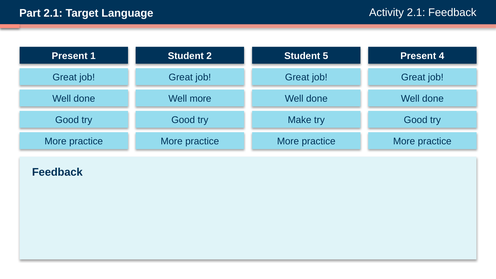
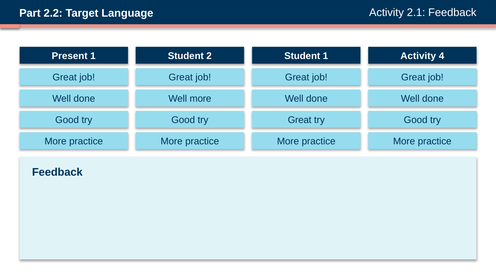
Part 2.1: 2.1 -> 2.2 (53, 13)
Student 5: 5 -> 1 (326, 56)
Present: Present -> Activity (418, 56)
Make: Make -> Great (300, 120)
